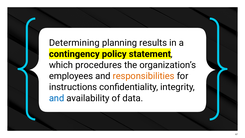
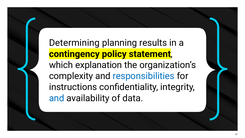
procedures: procedures -> explanation (99, 65)
employees: employees -> complexity (71, 76)
responsibilities colour: orange -> blue (144, 76)
